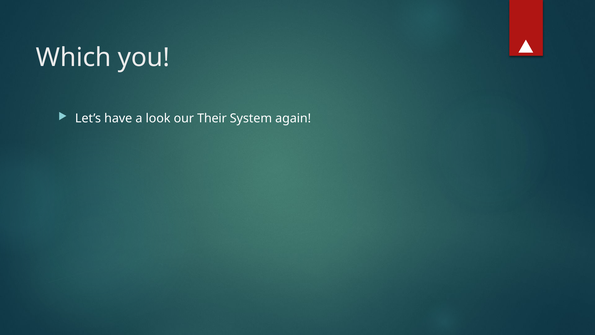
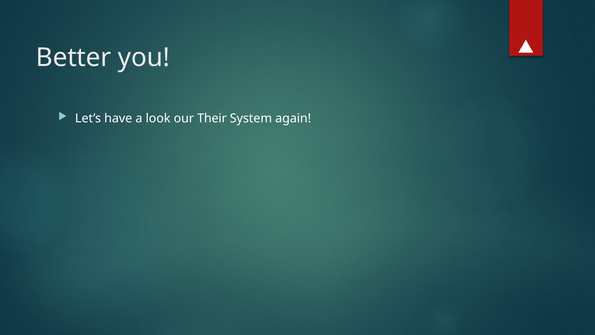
Which: Which -> Better (74, 57)
